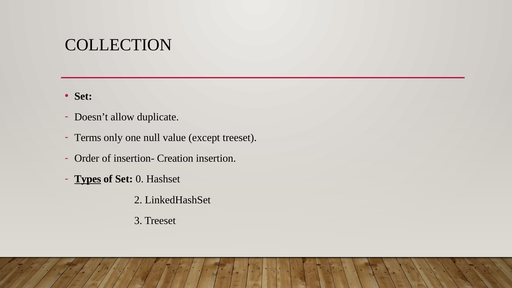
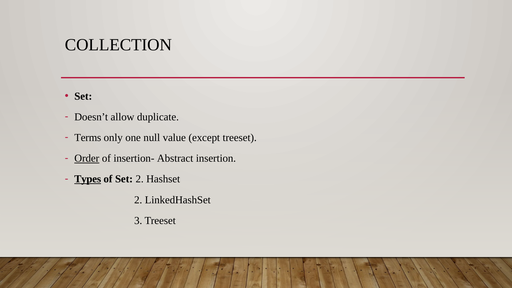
Order underline: none -> present (87, 158)
Creation: Creation -> Abstract (175, 158)
Set 0: 0 -> 2 (140, 179)
